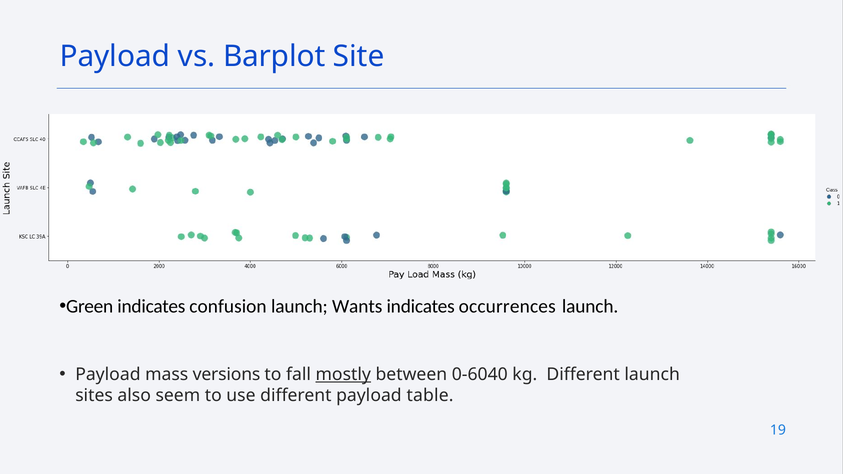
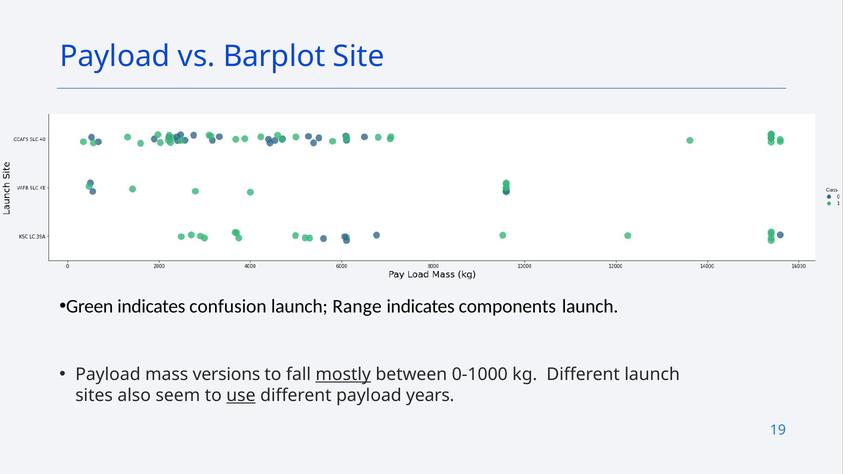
Wants: Wants -> Range (357, 307)
occurrences: occurrences -> components (507, 307)
0-6040: 0-6040 -> 0-1000 (480, 374)
use underline: none -> present (241, 395)
table: table -> years (430, 395)
